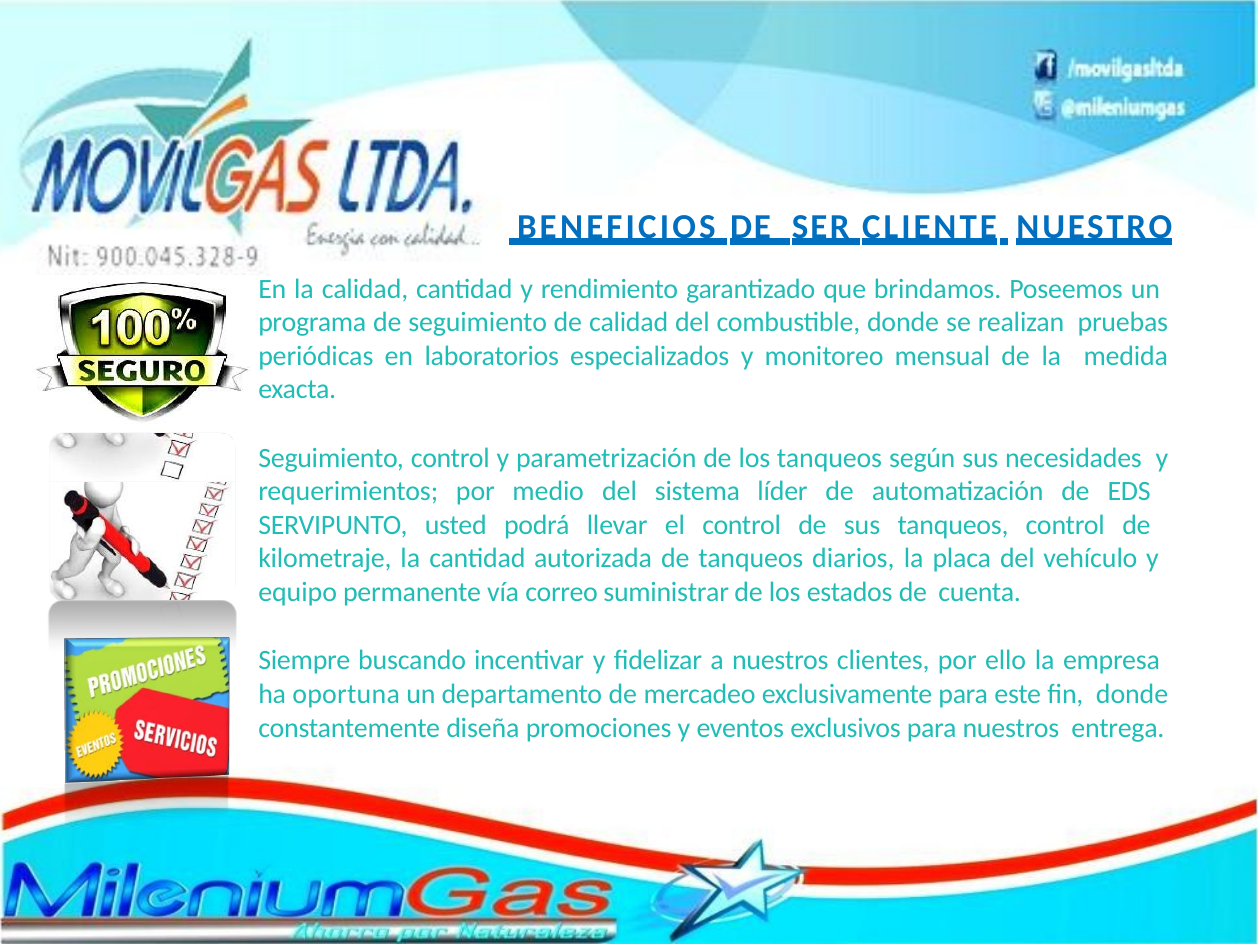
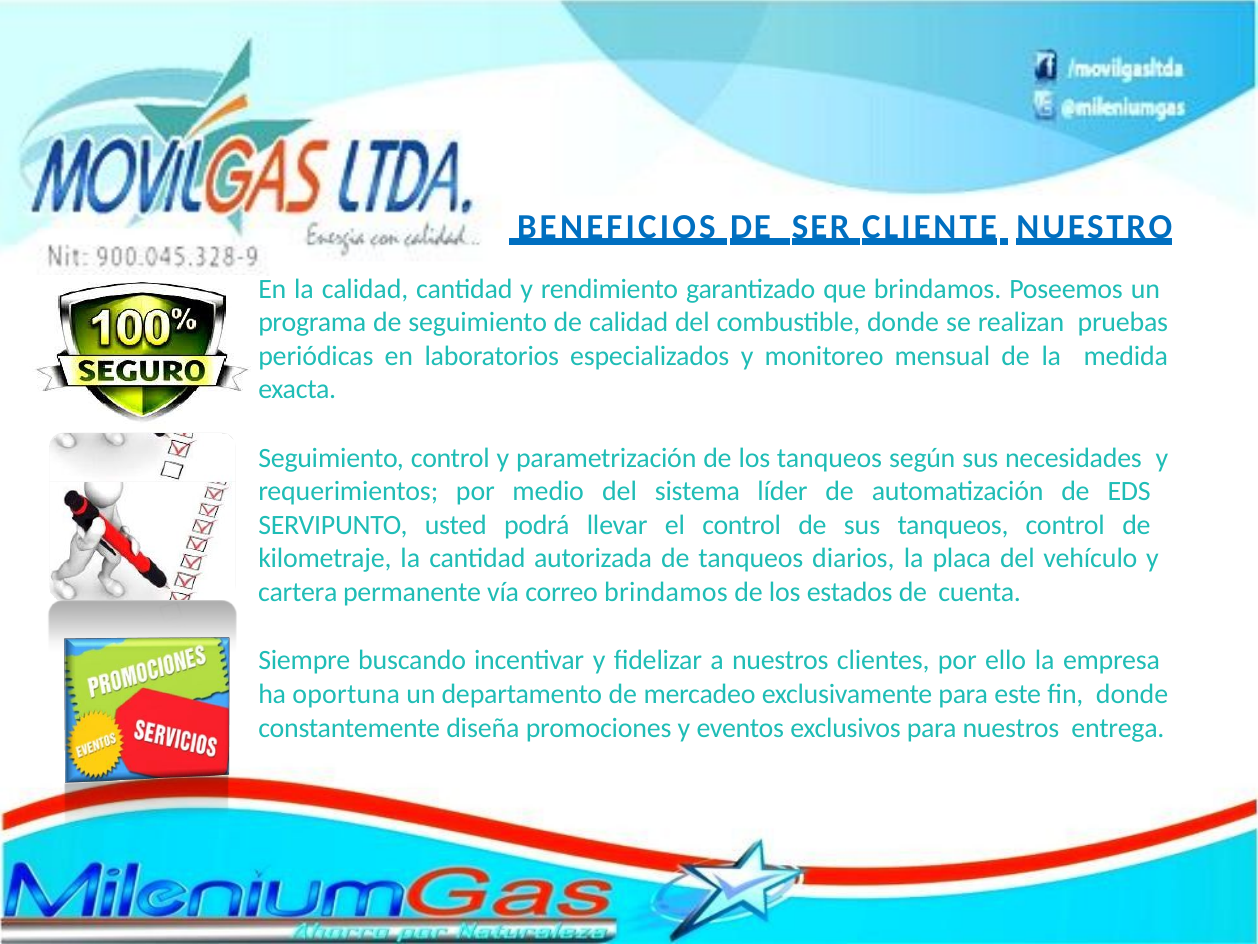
equipo: equipo -> cartera (298, 592)
correo suministrar: suministrar -> brindamos (666, 592)
